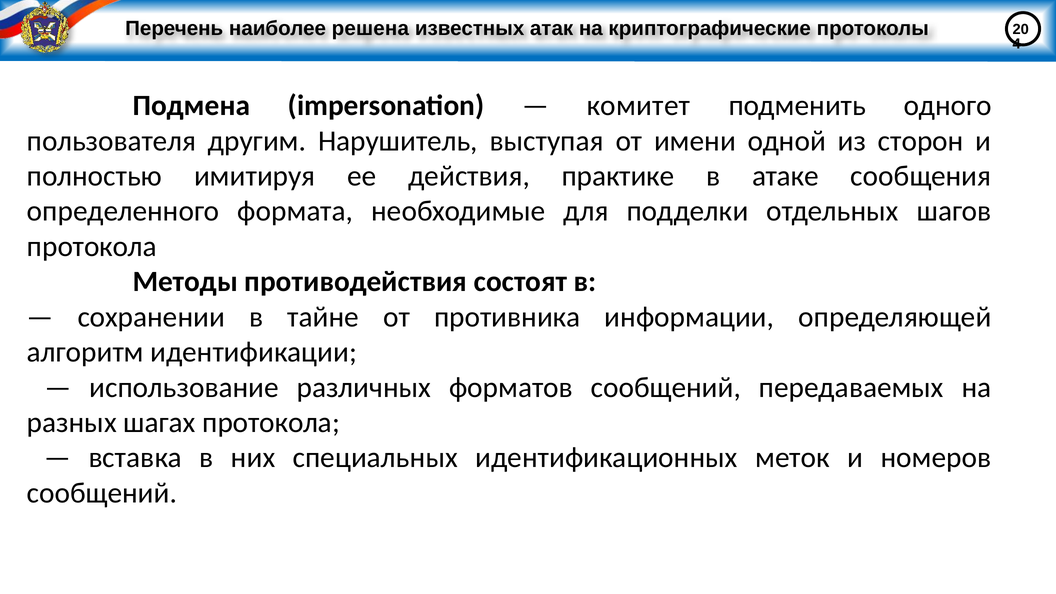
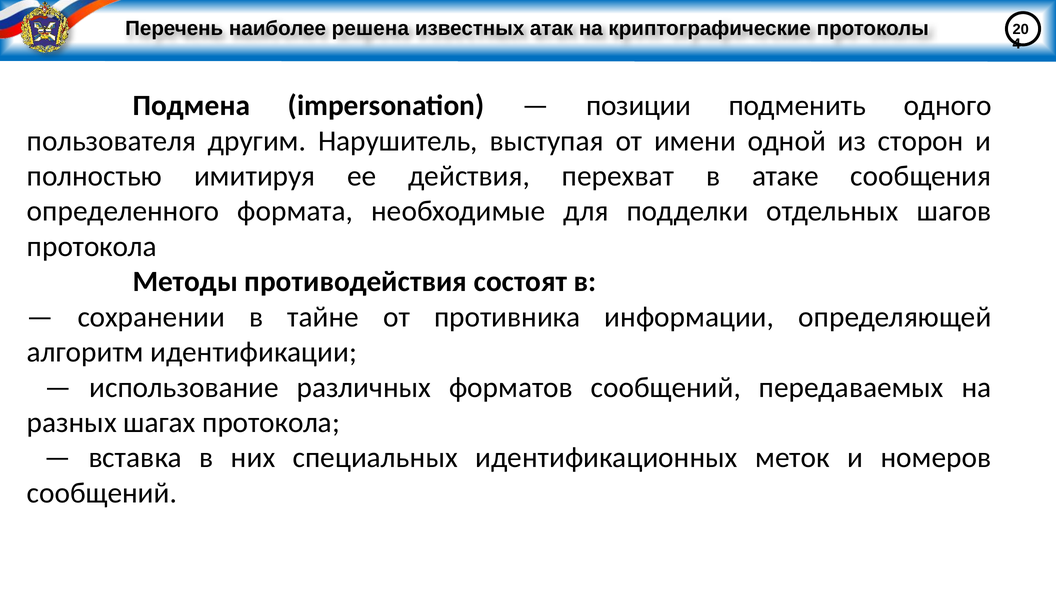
комитет: комитет -> позиции (639, 106)
практике: практике -> перехват (618, 176)
